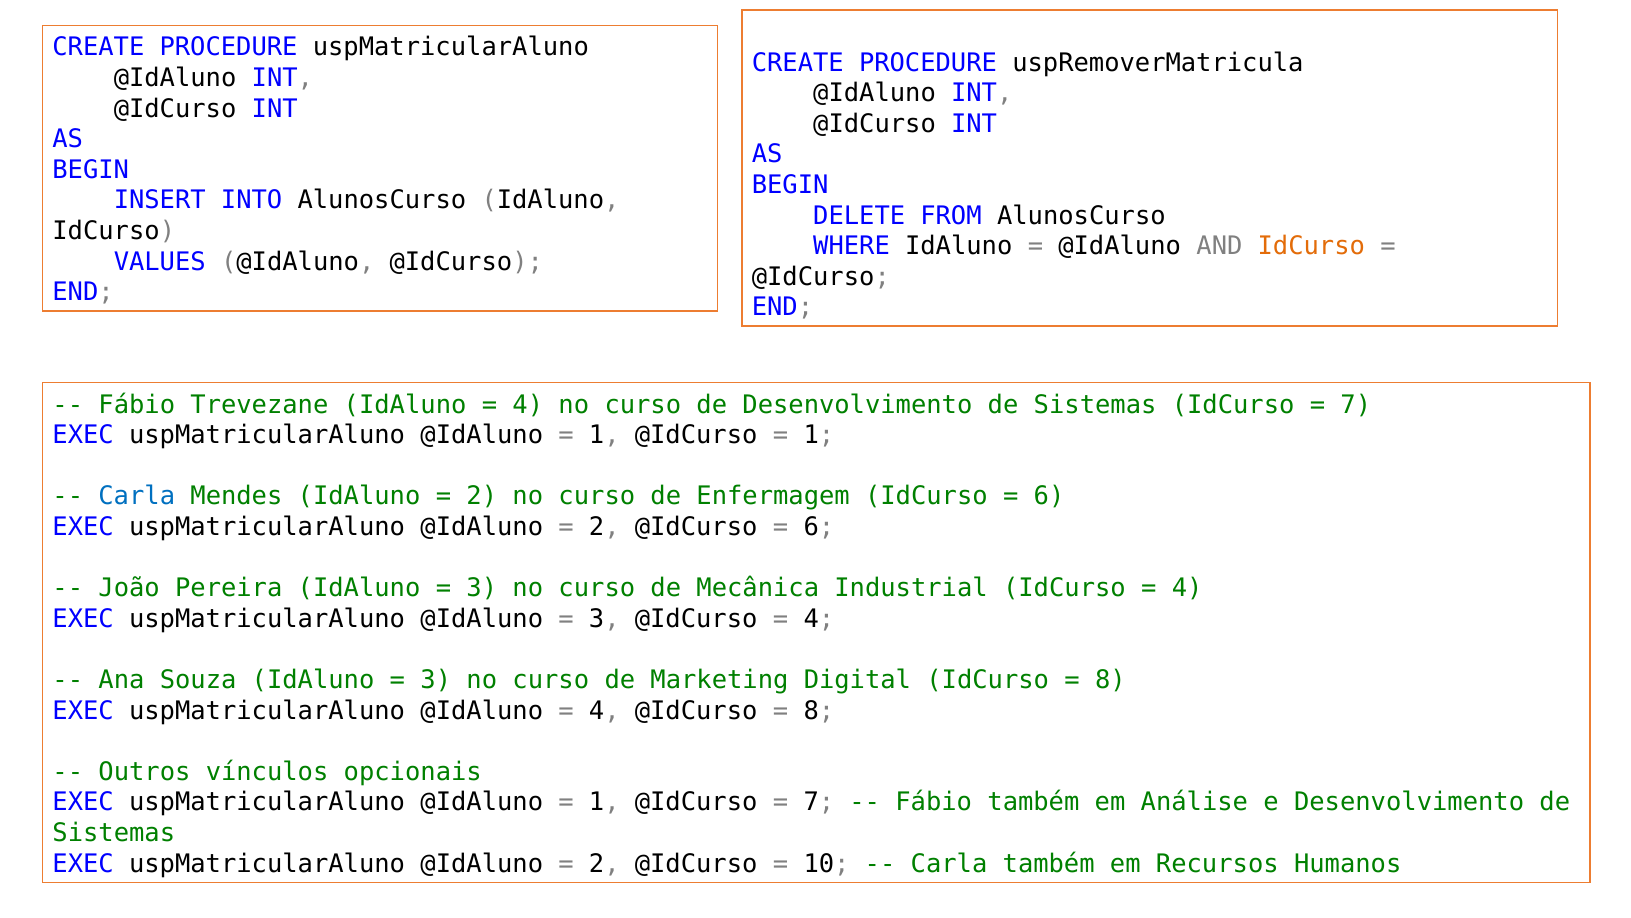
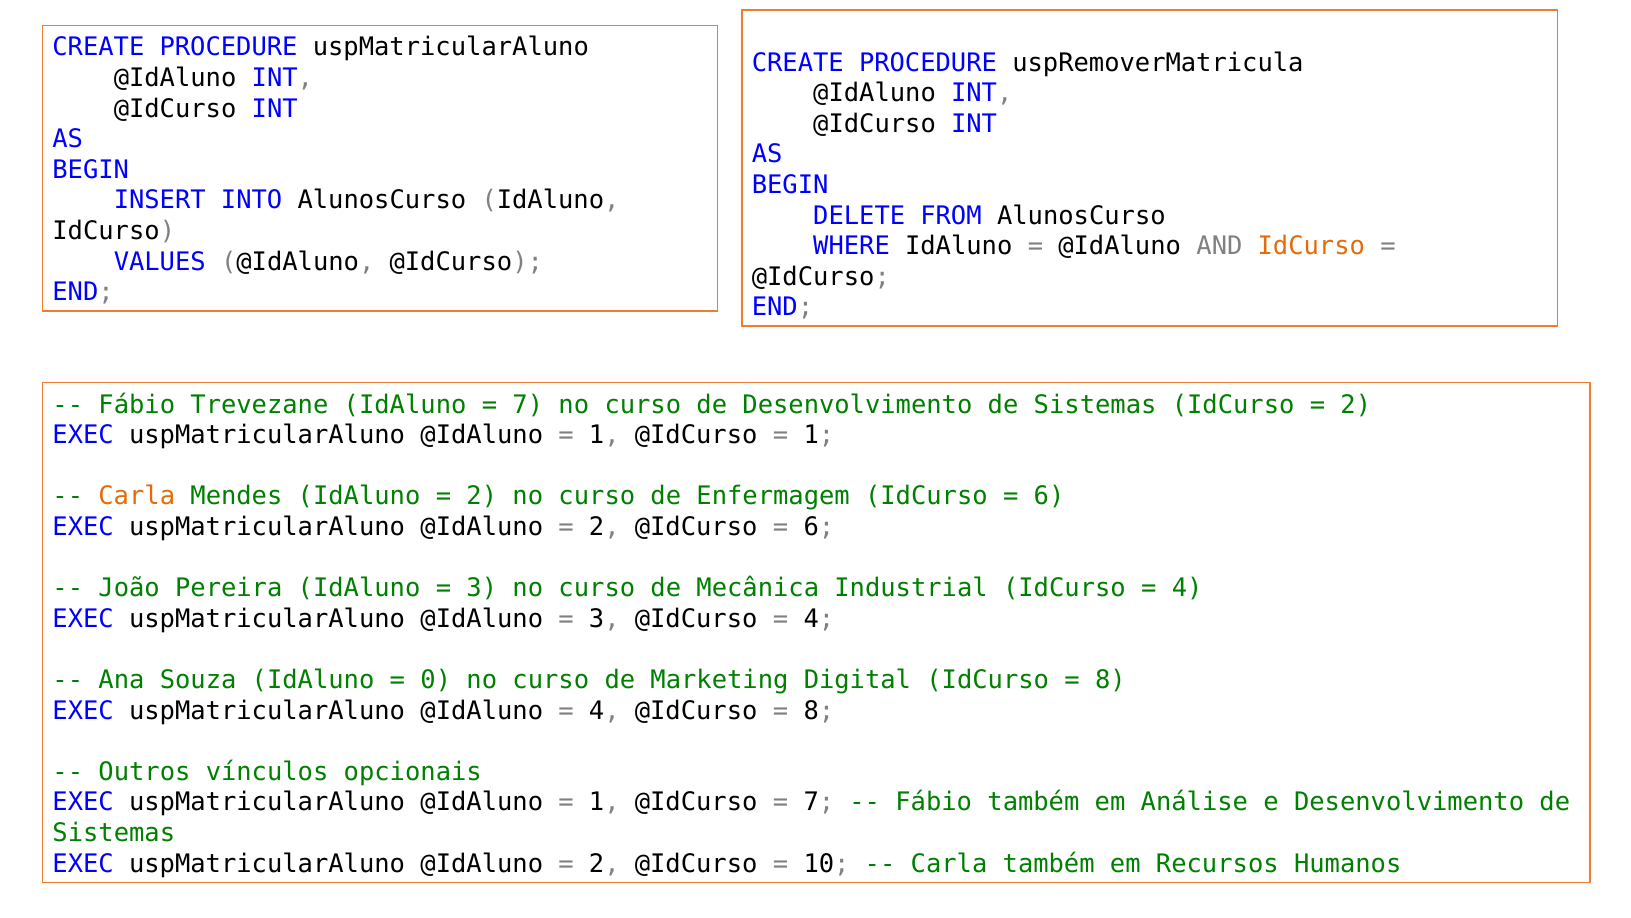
4: 4 -> 7 (528, 405)
7: 7 -> 2 (1356, 405)
Carla colour: blue -> orange (137, 496)
3: 3 -> 0 (436, 680)
